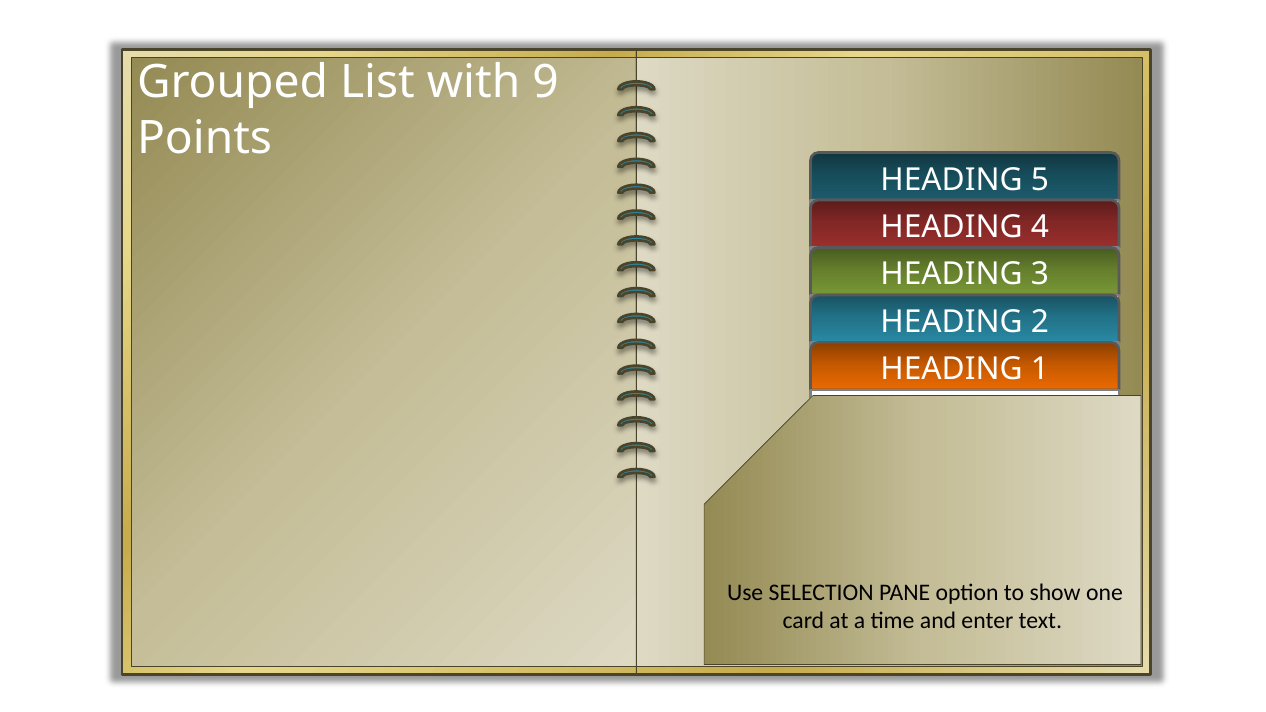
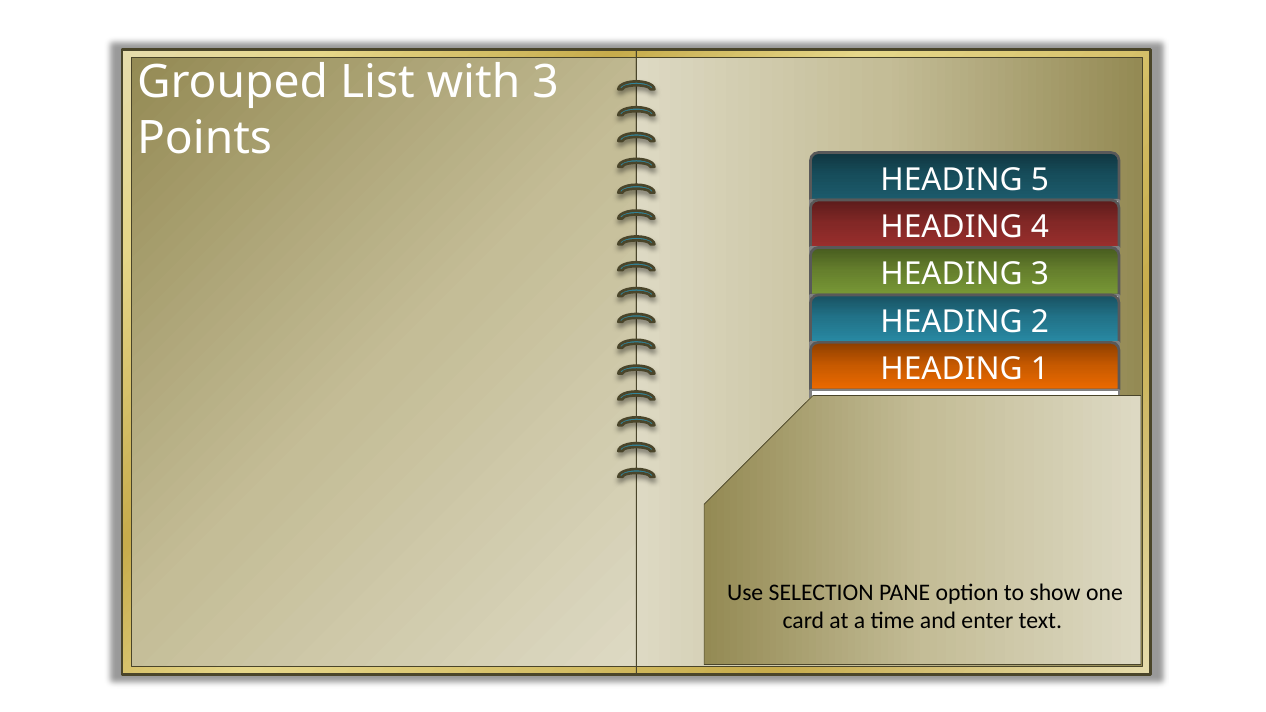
with 9: 9 -> 3 (546, 82)
